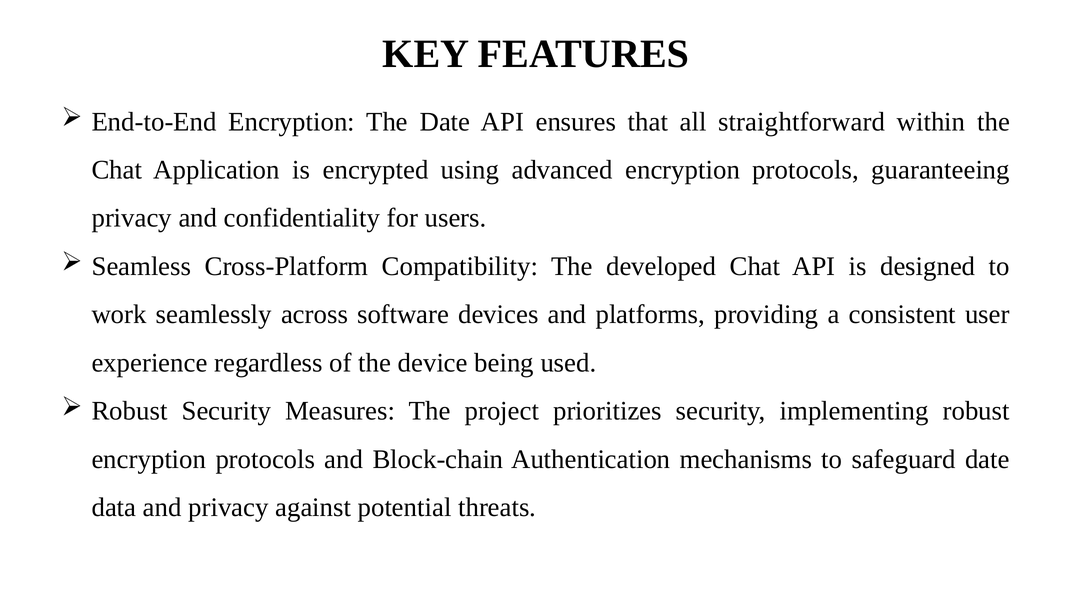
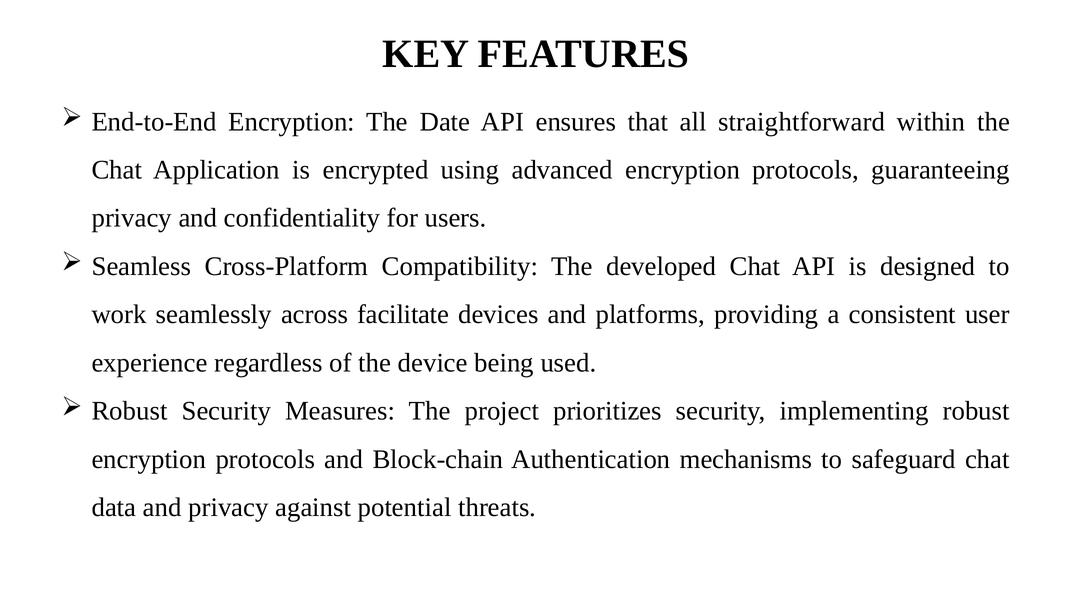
software: software -> facilitate (403, 315)
safeguard date: date -> chat (987, 459)
